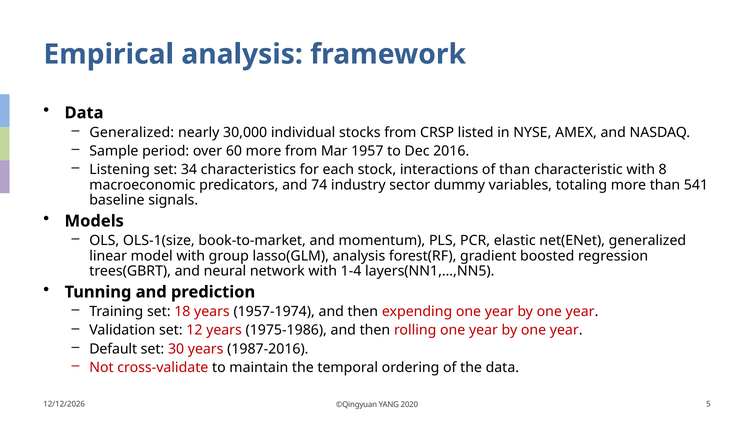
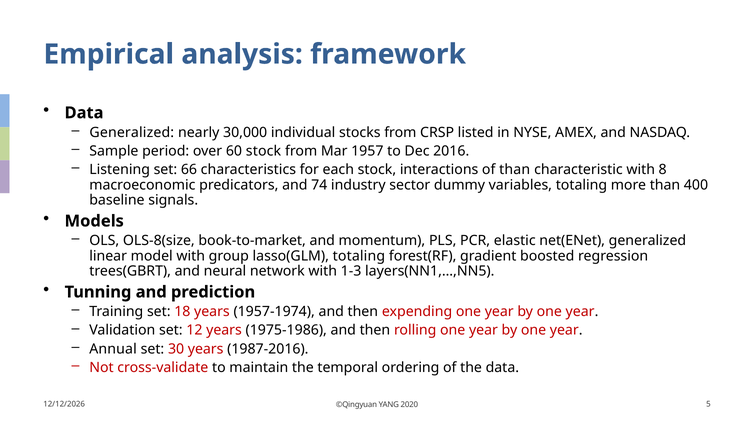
60 more: more -> stock (264, 151)
34: 34 -> 66 (189, 170)
541: 541 -> 400 (696, 185)
OLS-1(size: OLS-1(size -> OLS-8(size (159, 241)
lasso(GLM analysis: analysis -> totaling (359, 256)
1-4: 1-4 -> 1-3 (351, 271)
Default: Default -> Annual (113, 349)
